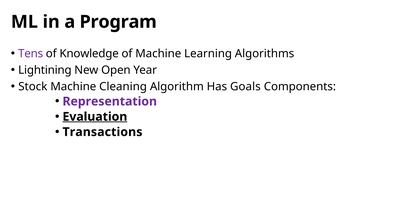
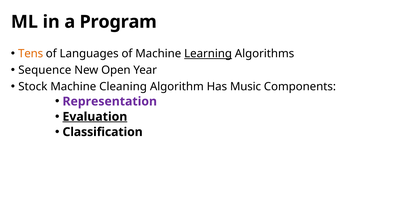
Tens colour: purple -> orange (31, 54)
Knowledge: Knowledge -> Languages (89, 54)
Learning underline: none -> present (208, 54)
Lightining: Lightining -> Sequence (45, 70)
Goals: Goals -> Music (246, 87)
Transactions: Transactions -> Classification (103, 132)
